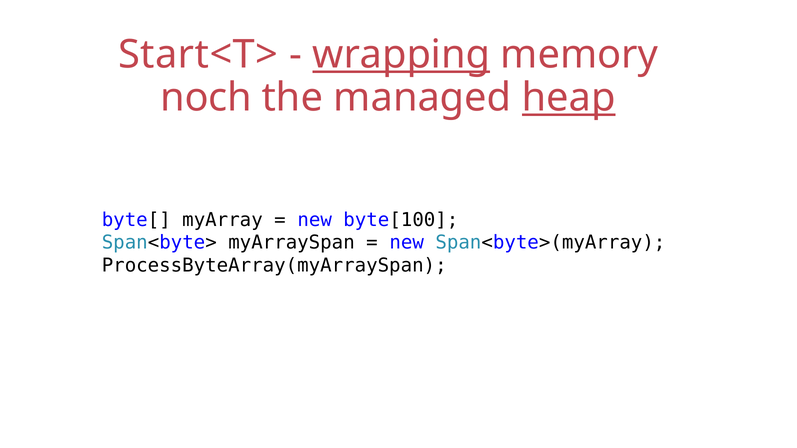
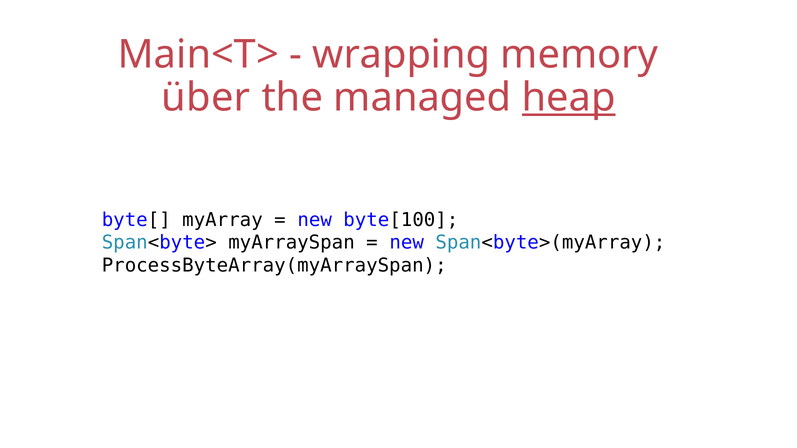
Start<T>: Start<T> -> Main<T> (198, 55)
wrapping underline: present -> none (401, 55)
noch: noch -> über (206, 98)
